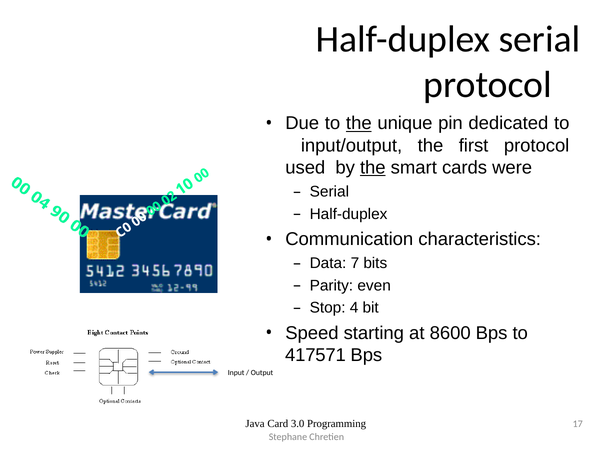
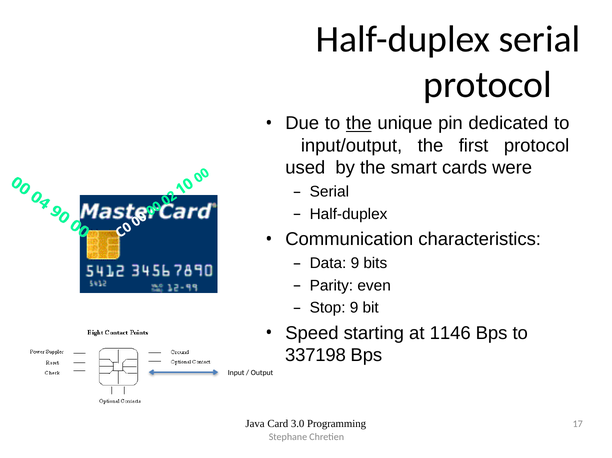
the underline: present -> none (373, 168)
Data 7: 7 -> 9 (355, 263)
Stop 4: 4 -> 9 (354, 308)
8600: 8600 -> 1146 (450, 333)
417571: 417571 -> 337198 (315, 356)
